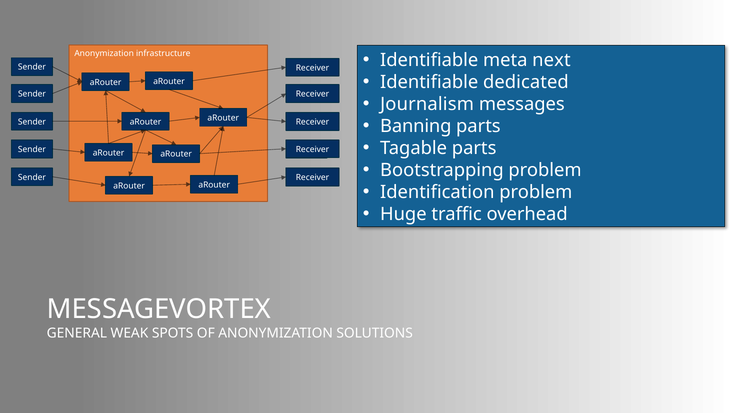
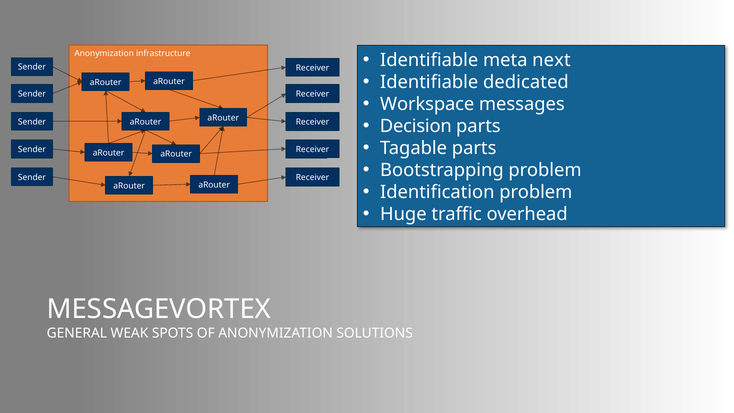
Journalism: Journalism -> Workspace (427, 104)
Banning: Banning -> Decision (416, 126)
